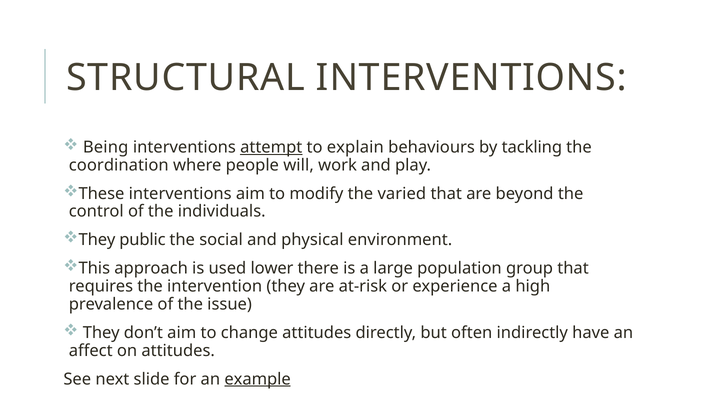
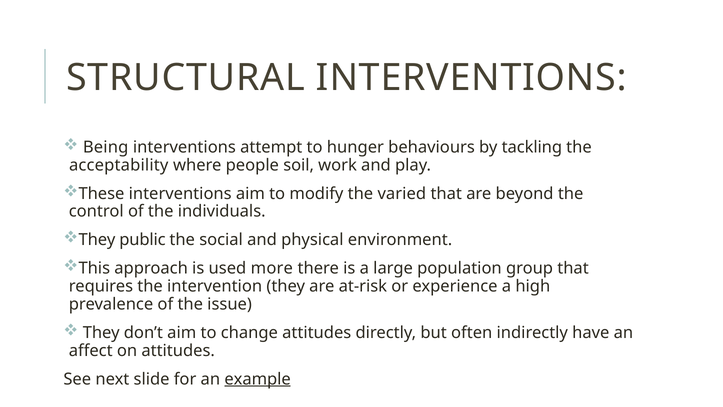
attempt underline: present -> none (271, 147)
explain: explain -> hunger (355, 147)
coordination: coordination -> acceptability (119, 165)
will: will -> soil (299, 165)
lower: lower -> more (272, 268)
